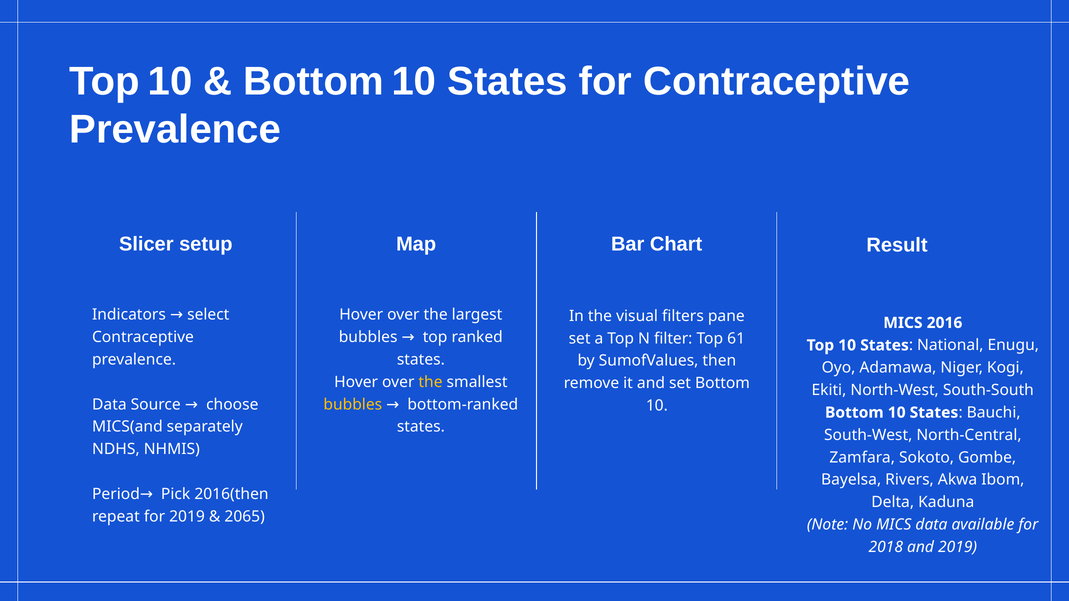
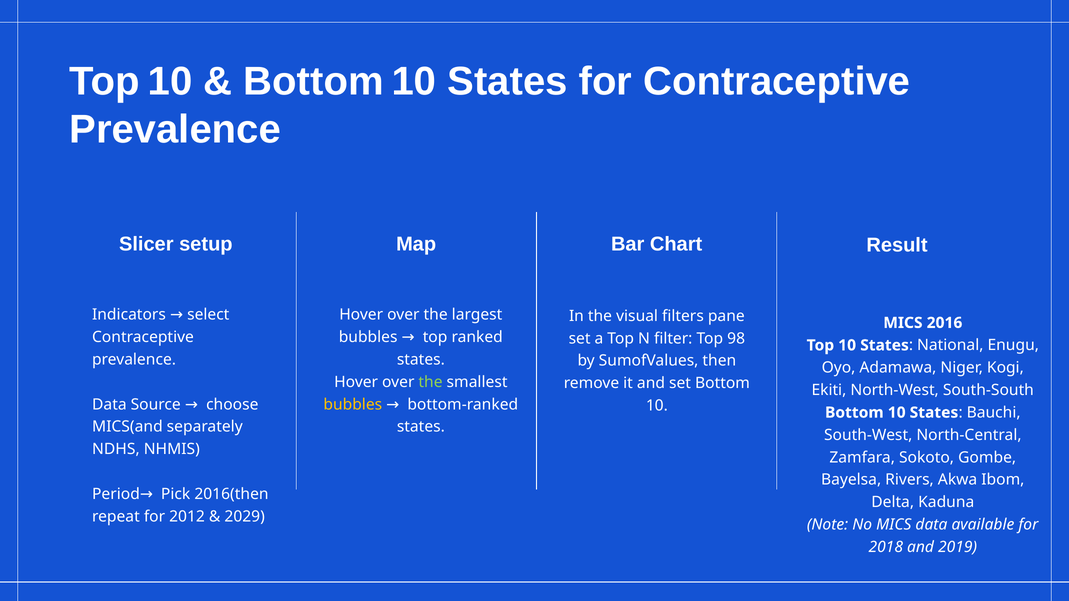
61: 61 -> 98 (736, 339)
the colour: yellow -> light green (430, 382)
for 2019: 2019 -> 2012 (187, 517)
2065: 2065 -> 2029 (245, 517)
